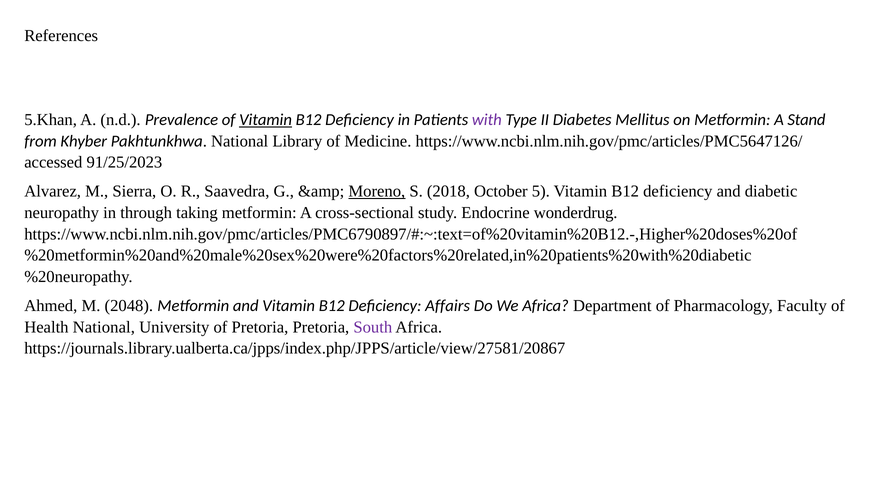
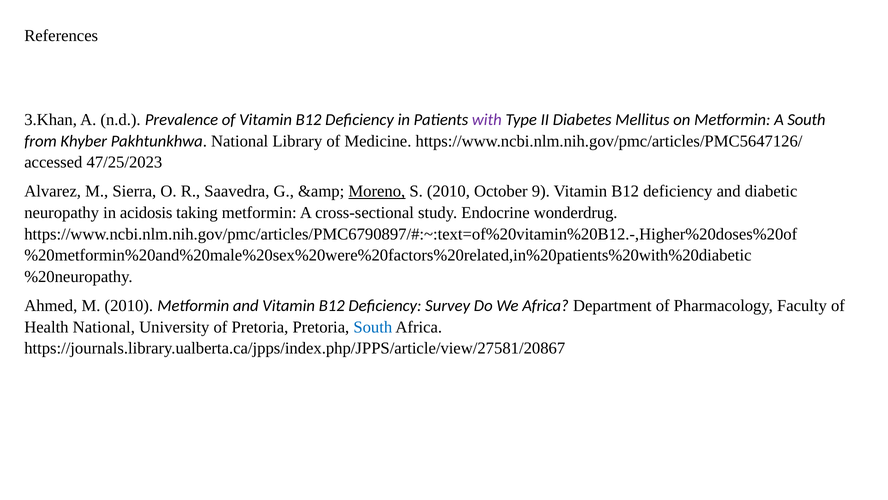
5.Khan: 5.Khan -> 3.Khan (51, 120)
Vitamin underline: present -> none (266, 120)
A Stand: Stand -> South (807, 120)
91/25/2023: 91/25/2023 -> 47/25/2023 (124, 162)
S 2018: 2018 -> 2010 (448, 191)
5: 5 -> 9 (541, 191)
through: through -> acidosis (146, 212)
M 2048: 2048 -> 2010 (129, 305)
Affairs: Affairs -> Survey (448, 305)
South colour: purple -> blue (373, 327)
